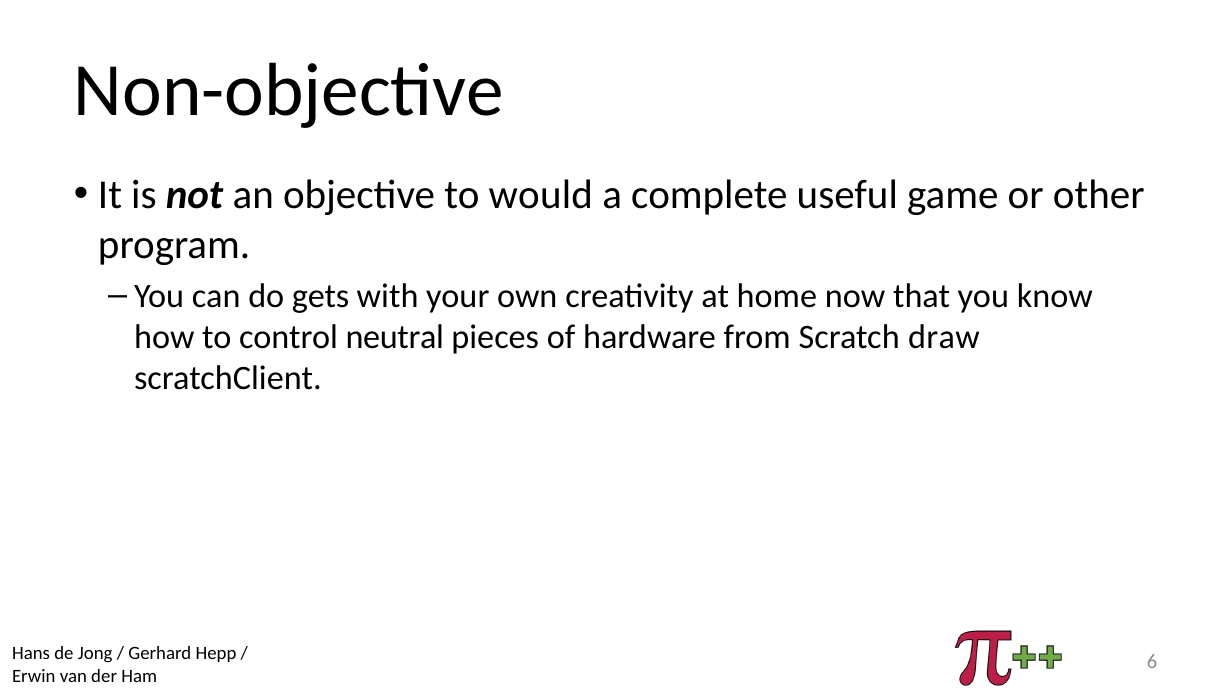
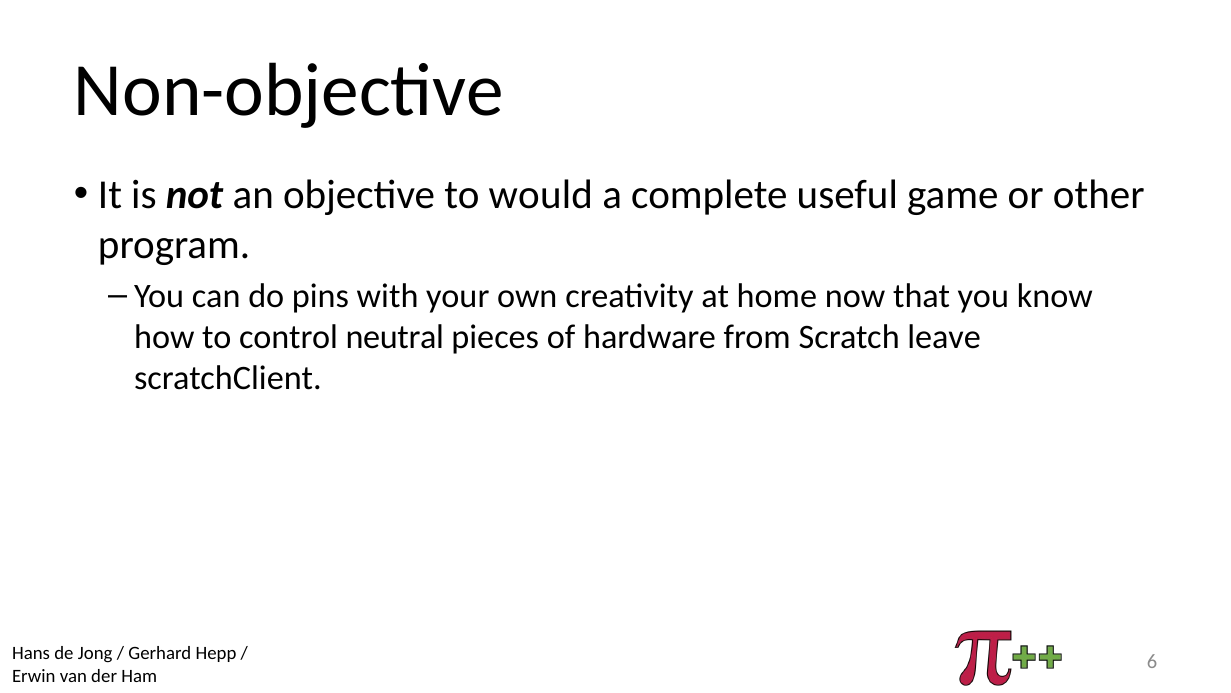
gets: gets -> pins (320, 296)
draw: draw -> leave (944, 337)
